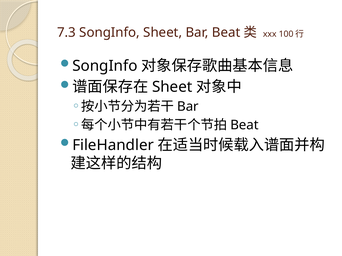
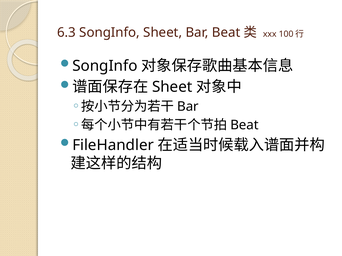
7.3: 7.3 -> 6.3 (66, 33)
